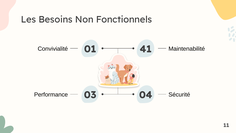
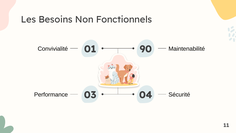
41: 41 -> 90 (146, 49)
